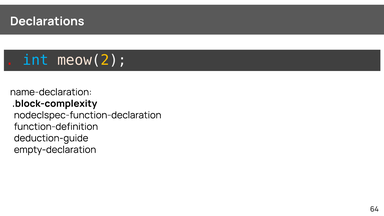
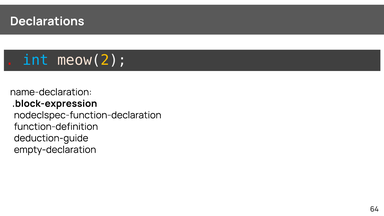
.block-complexity: .block-complexity -> .block-expression (55, 104)
